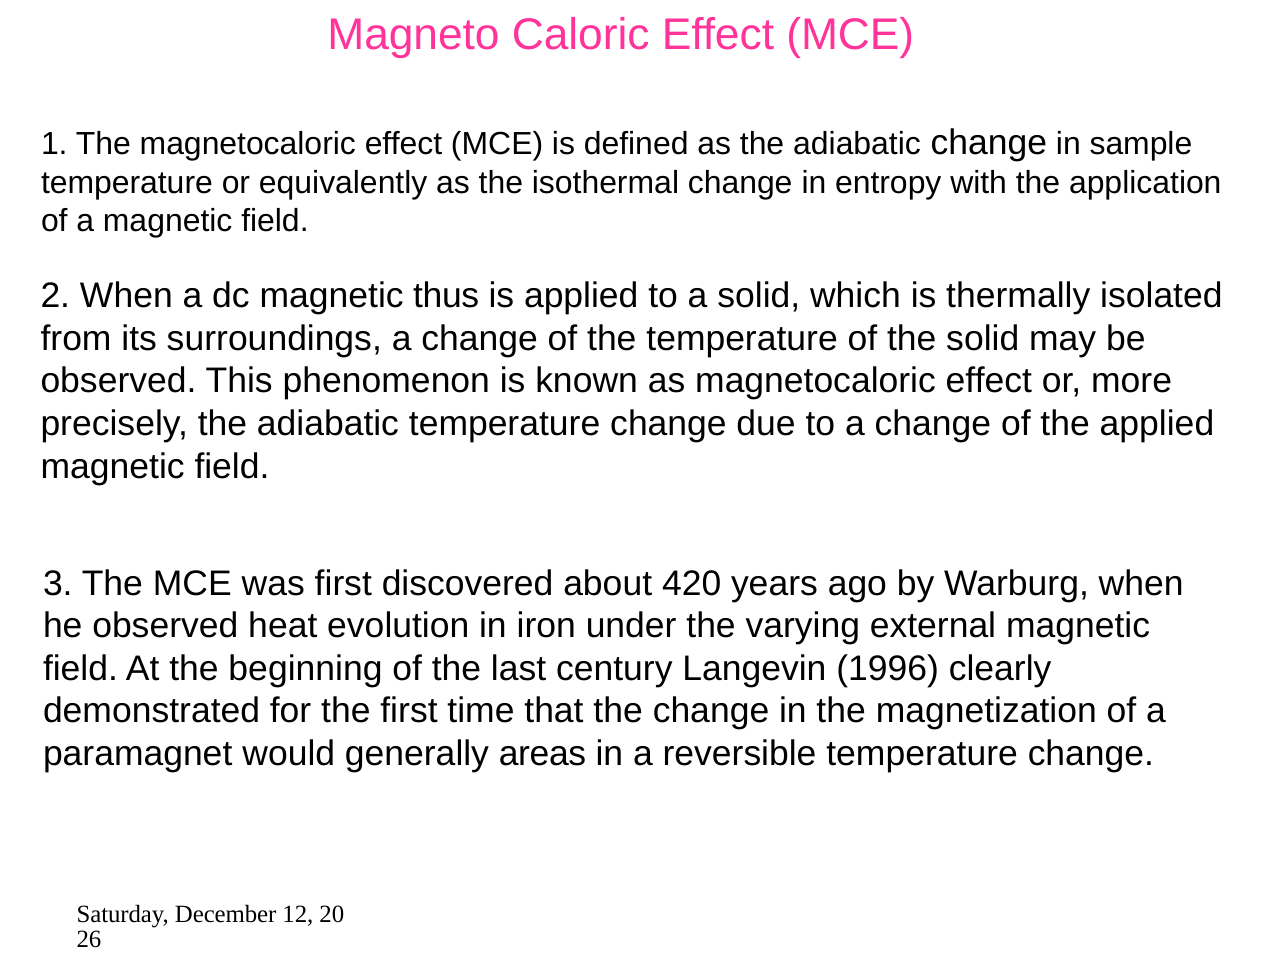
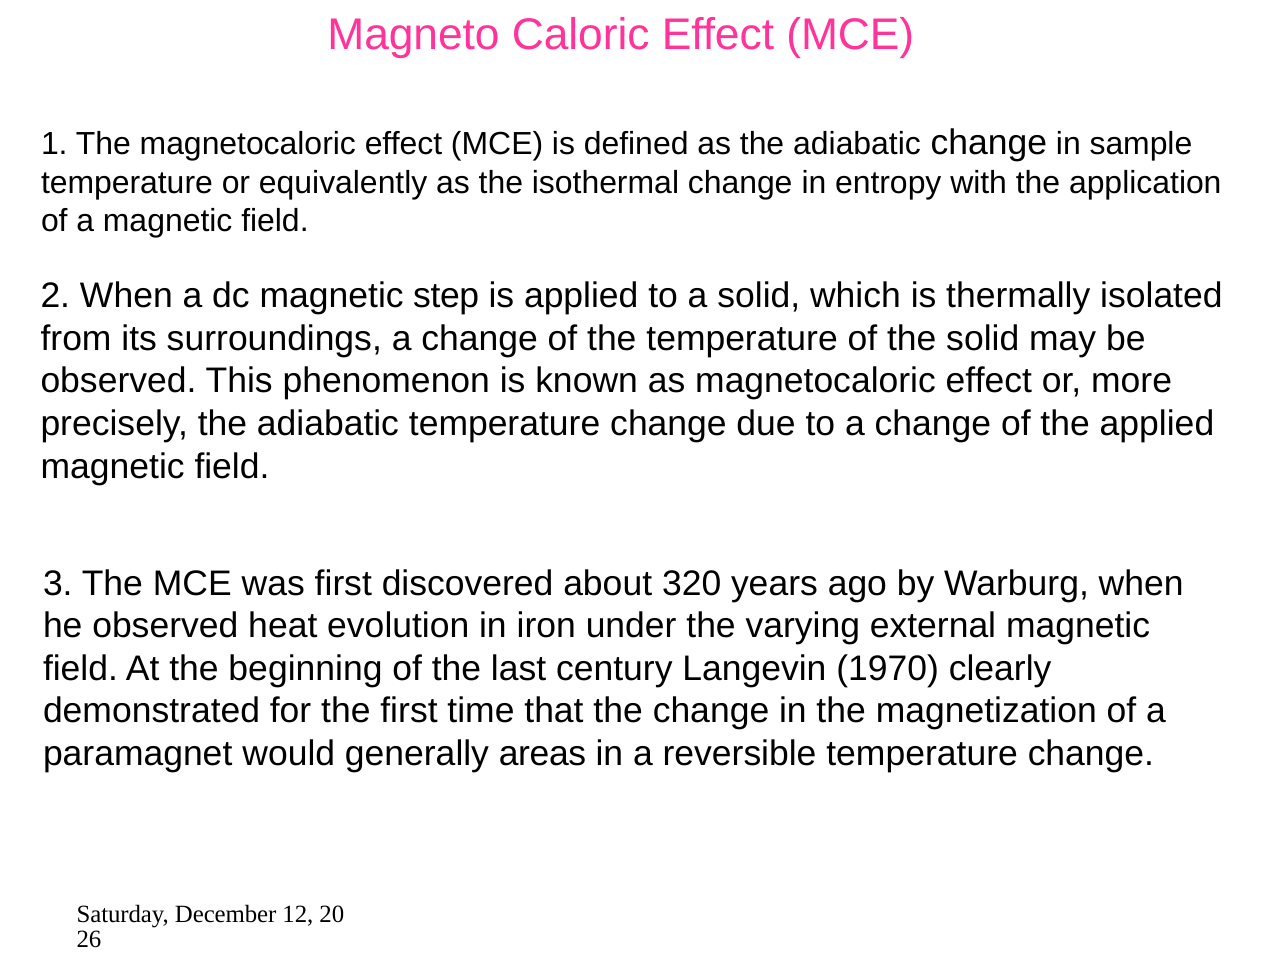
thus: thus -> step (446, 296)
420: 420 -> 320 (692, 584)
1996: 1996 -> 1970 (888, 669)
